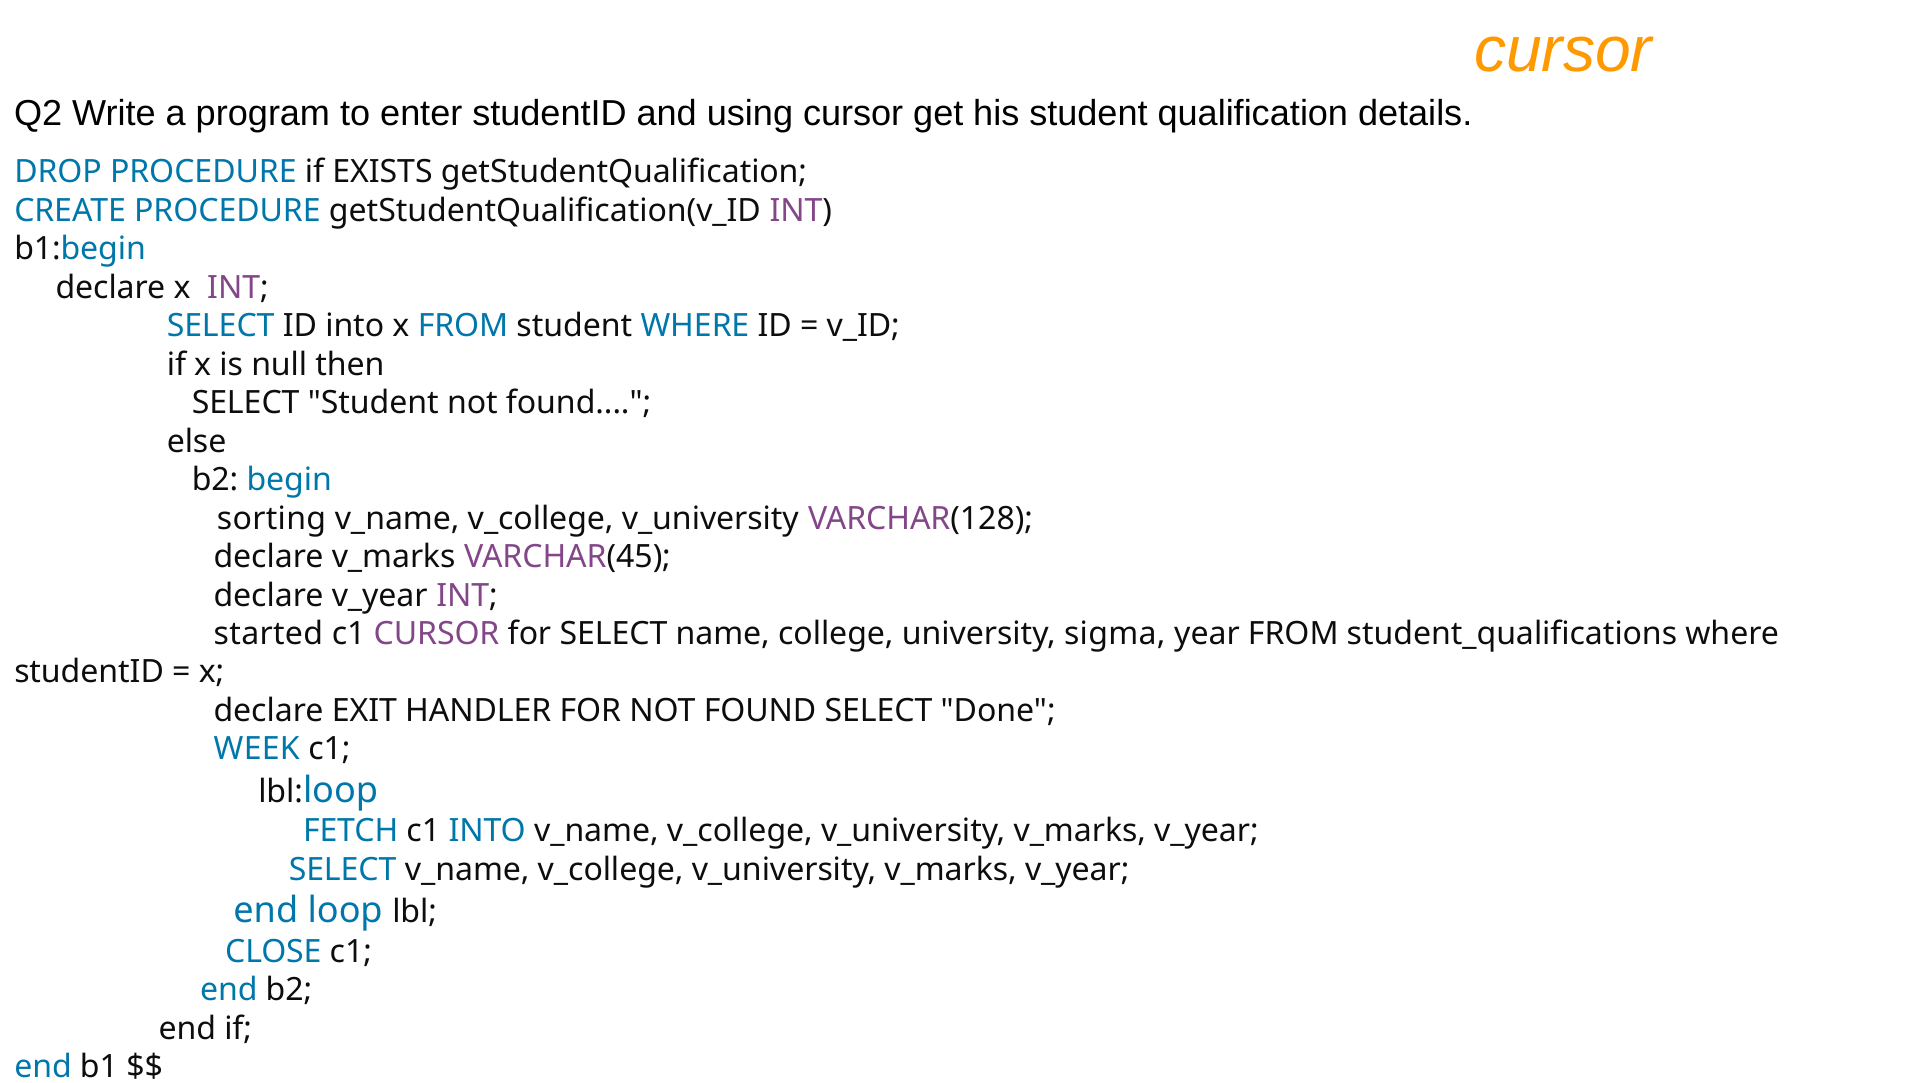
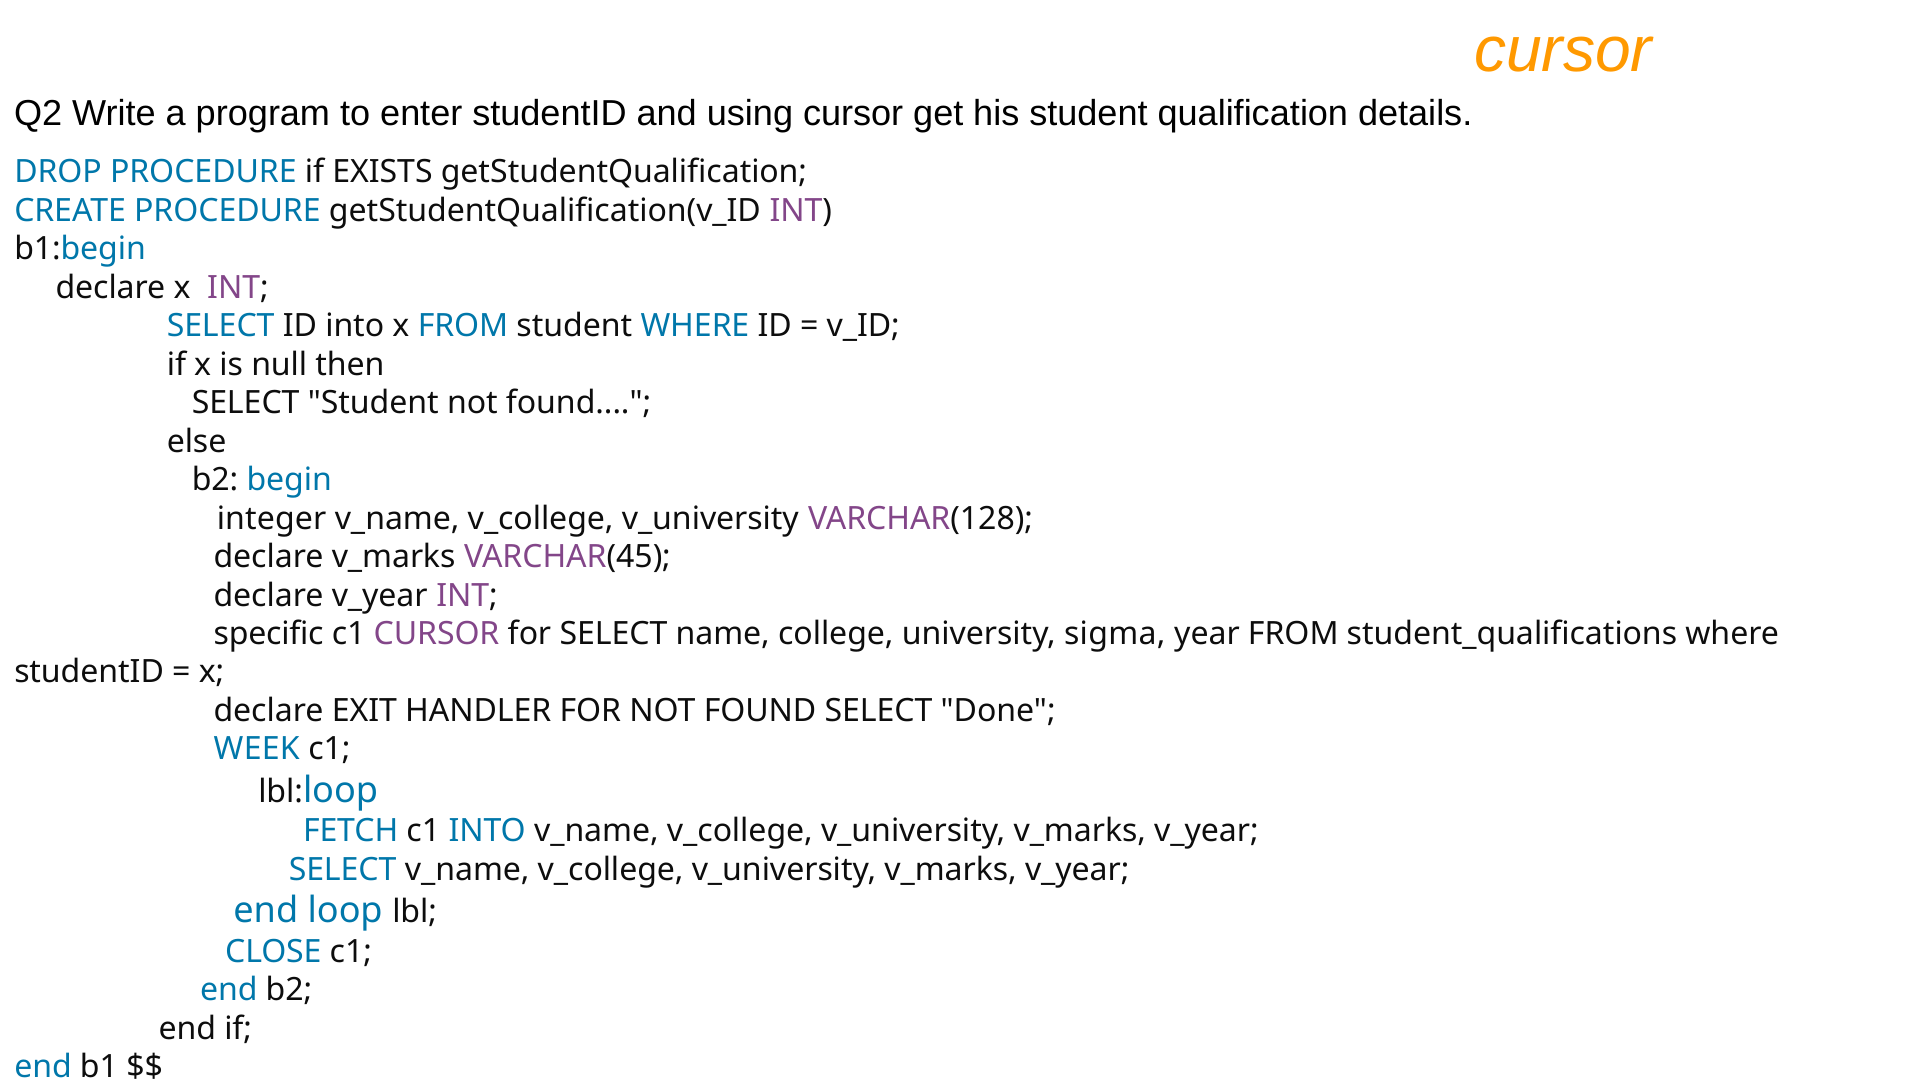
sorting: sorting -> integer (272, 518)
started: started -> specific (269, 634)
